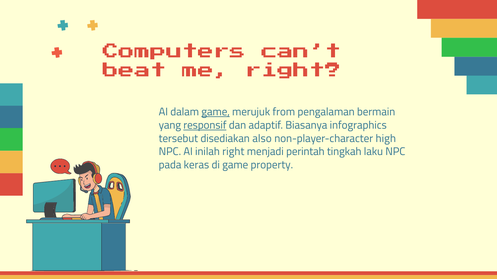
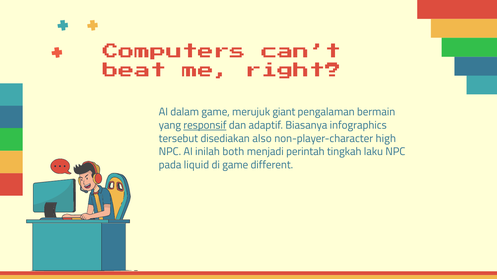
game underline: present -> none (216, 112)
from: from -> giant (284, 112)
inilah right: right -> both (233, 152)
keras: keras -> liquid (196, 165)
property: property -> different (272, 165)
